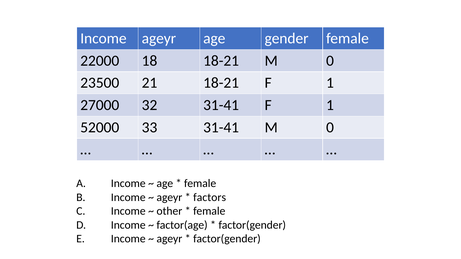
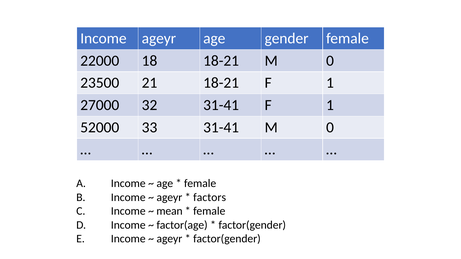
other: other -> mean (169, 211)
